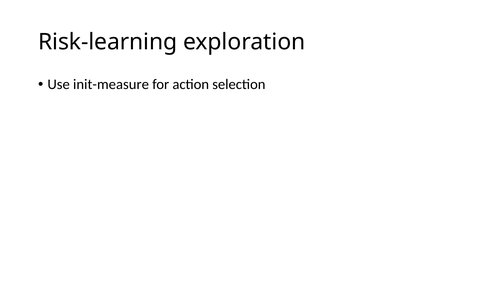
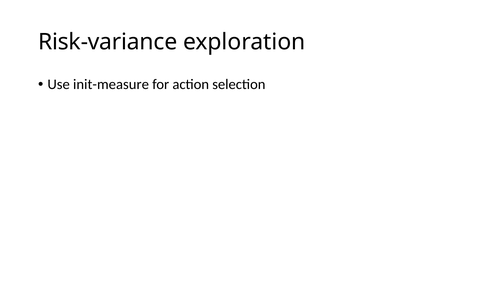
Risk-learning: Risk-learning -> Risk-variance (108, 42)
